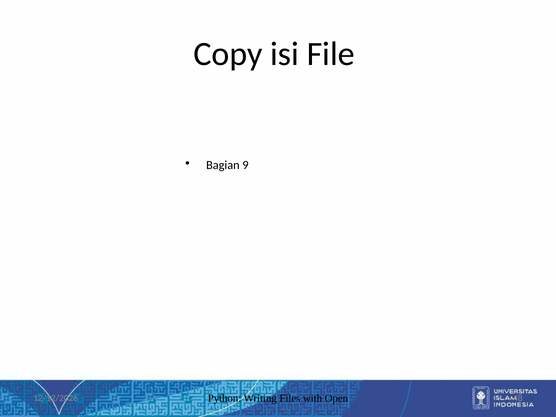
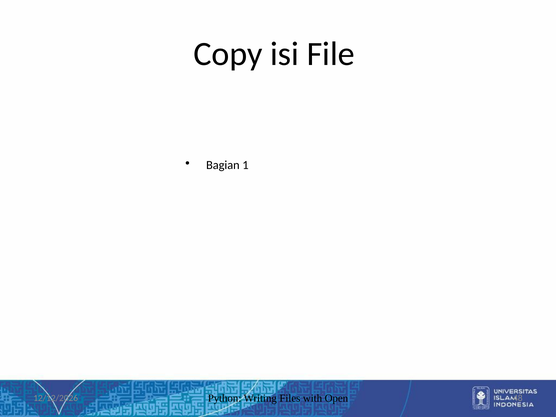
9: 9 -> 1 (246, 165)
